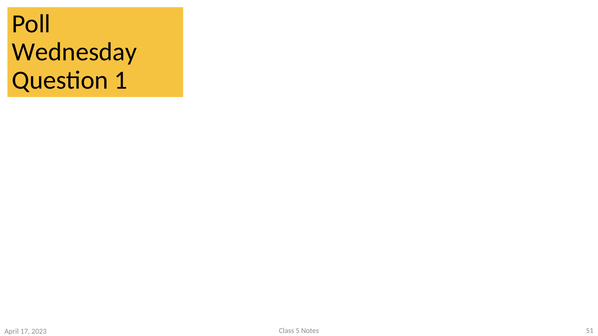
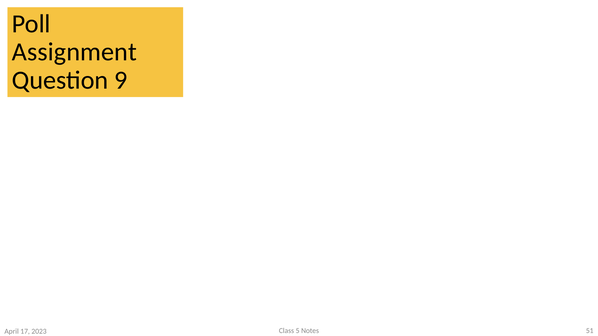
Wednesday: Wednesday -> Assignment (74, 52)
1: 1 -> 9 (121, 80)
